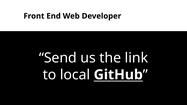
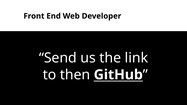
local: local -> then (75, 75)
